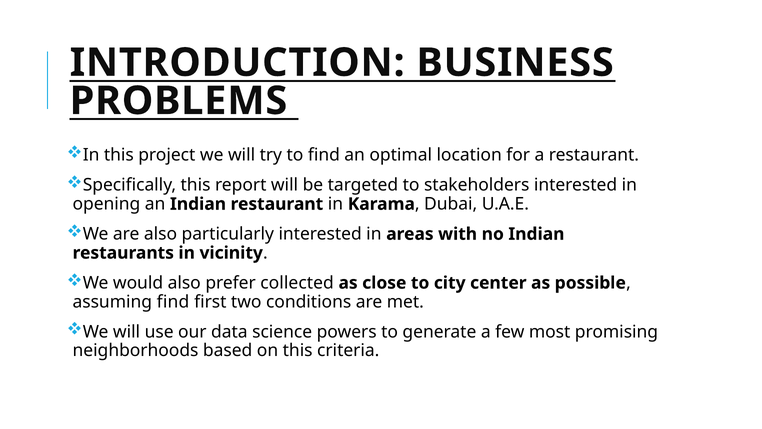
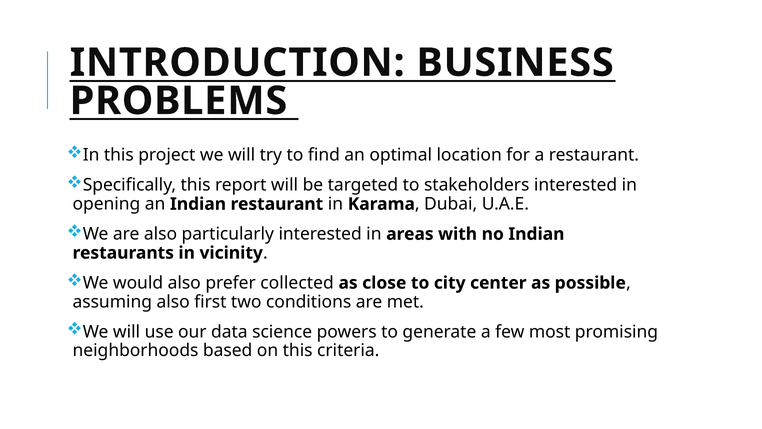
assuming find: find -> also (173, 302)
